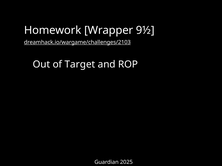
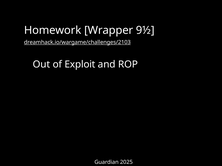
Target: Target -> Exploit (80, 65)
